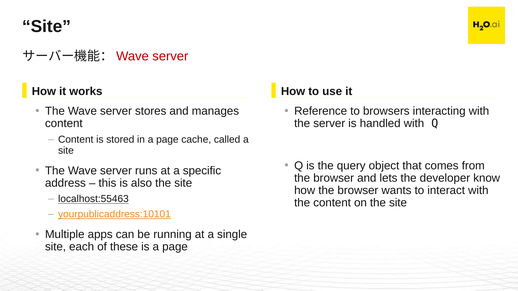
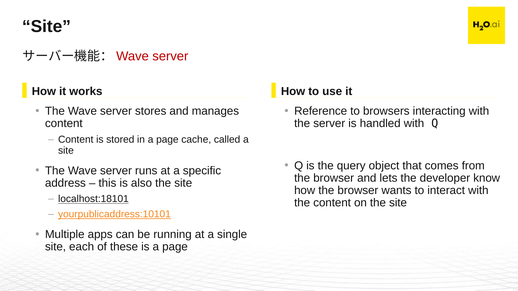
localhost:55463: localhost:55463 -> localhost:18101 (93, 199)
